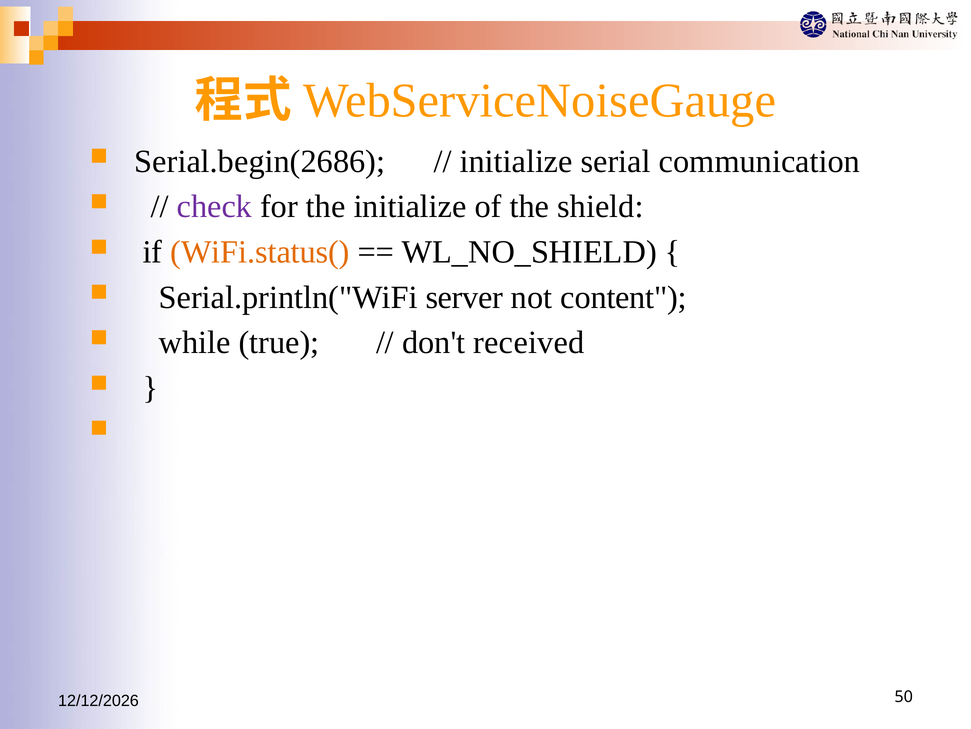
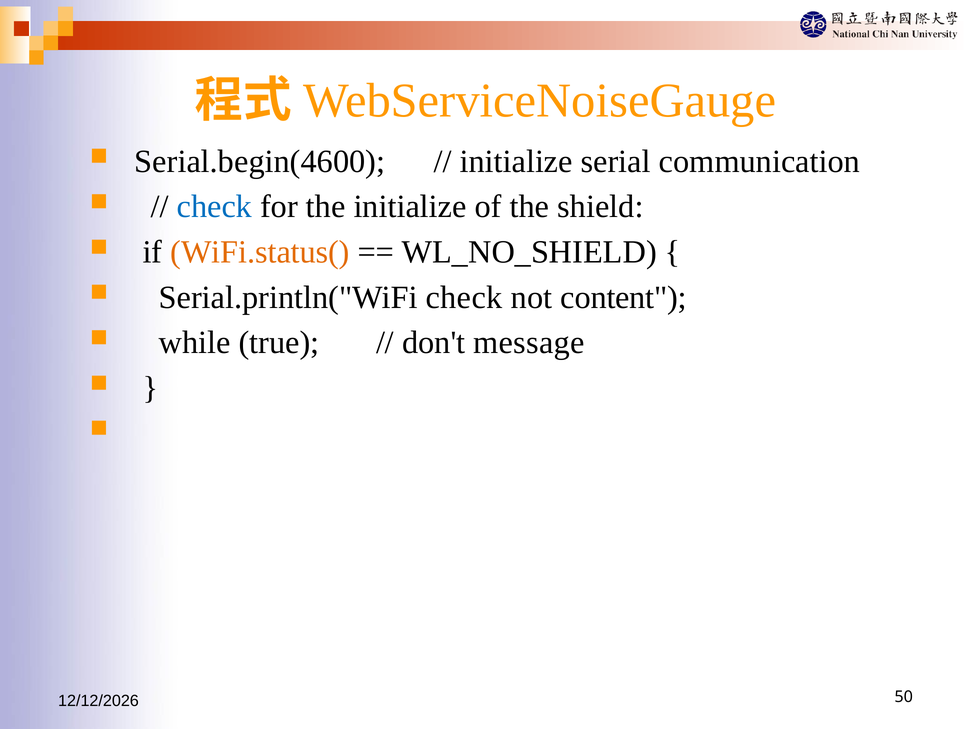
Serial.begin(2686: Serial.begin(2686 -> Serial.begin(4600 (260, 161)
check colour: purple -> blue (214, 207)
Serial.println("WiFi server: server -> check (464, 297)
received: received -> message (529, 342)
